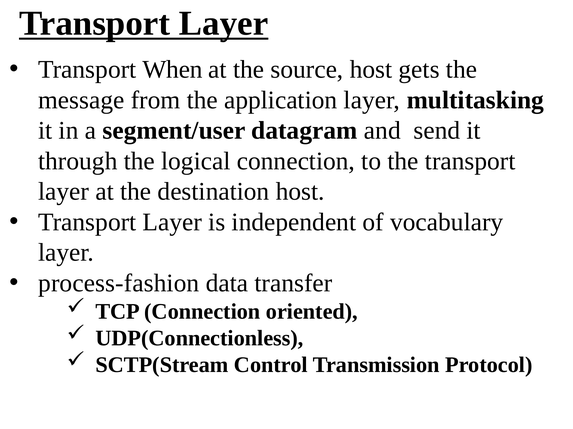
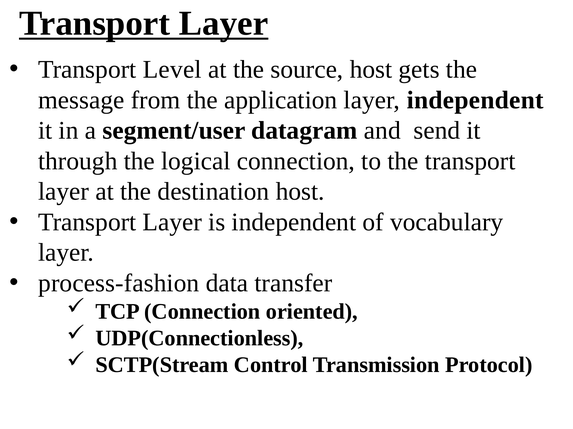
When: When -> Level (172, 70)
layer multitasking: multitasking -> independent (475, 100)
